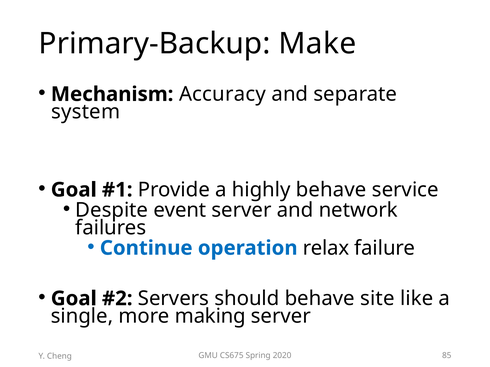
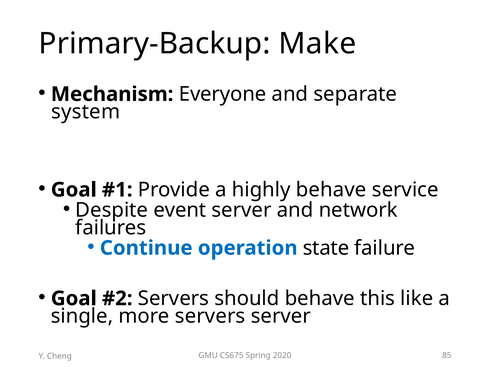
Accuracy: Accuracy -> Everyone (223, 94)
relax: relax -> state (326, 248)
site: site -> this (378, 299)
more making: making -> servers (210, 317)
